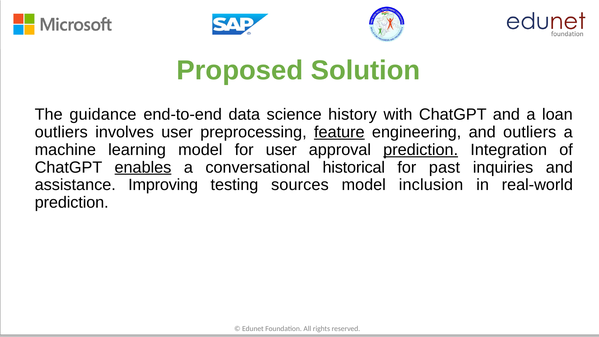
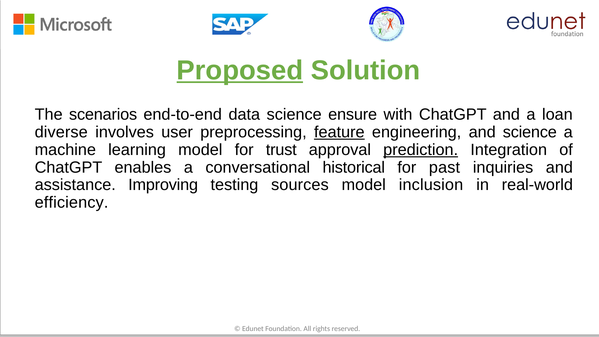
Proposed underline: none -> present (240, 70)
guidance: guidance -> scenarios (103, 115)
history: history -> ensure (353, 115)
outliers: outliers -> diverse (61, 132)
and outliers: outliers -> science (530, 132)
for user: user -> trust (281, 150)
enables underline: present -> none (143, 167)
prediction: prediction -> efficiency (72, 202)
